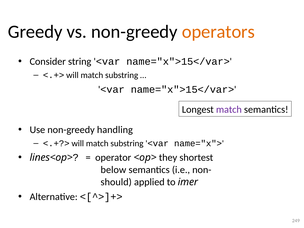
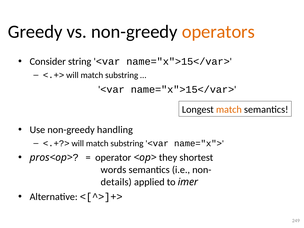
match colour: purple -> orange (229, 110)
lines<op>: lines<op> -> pros<op> (51, 158)
below: below -> words (113, 170)
should: should -> details (116, 182)
